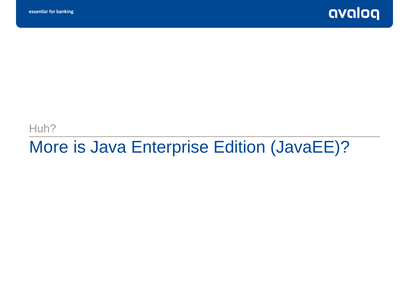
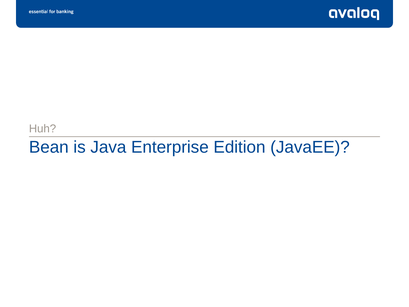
More: More -> Bean (49, 147)
